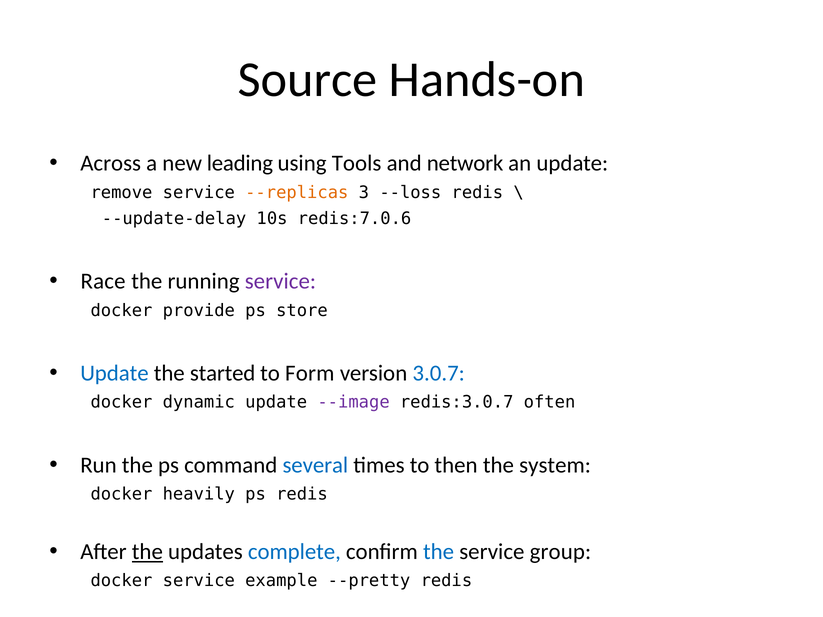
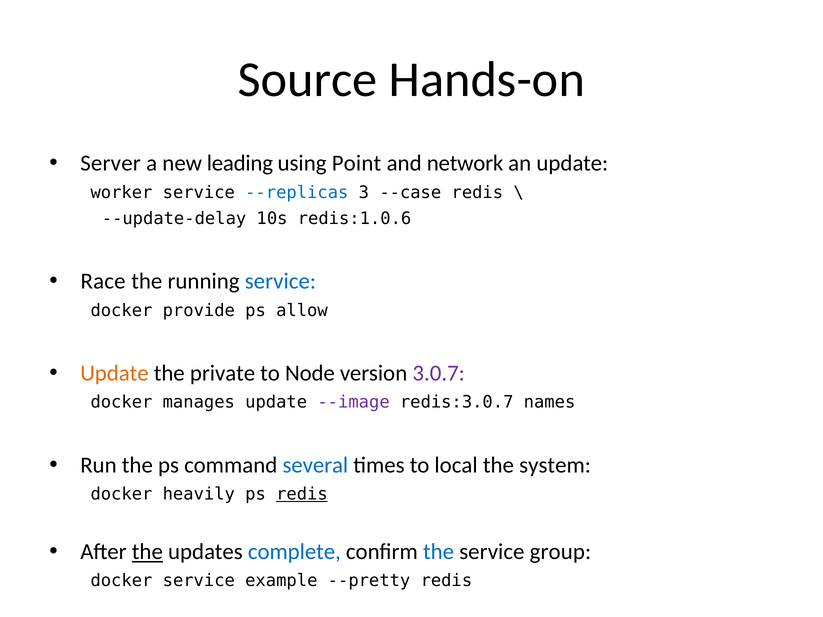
Across: Across -> Server (111, 163)
Tools: Tools -> Point (357, 163)
remove: remove -> worker (121, 193)
--replicas colour: orange -> blue (297, 193)
--loss: --loss -> --case (410, 193)
redis:7.0.6: redis:7.0.6 -> redis:1.0.6 (355, 219)
service colour: purple -> blue (280, 281)
store: store -> allow (302, 311)
Update colour: blue -> orange (114, 373)
started: started -> private (223, 373)
Form: Form -> Node (310, 373)
3.0.7 colour: blue -> purple (439, 373)
dynamic: dynamic -> manages (199, 402)
often: often -> names (550, 402)
then: then -> local (456, 465)
redis underline: none -> present (302, 494)
